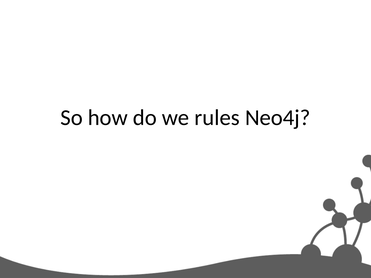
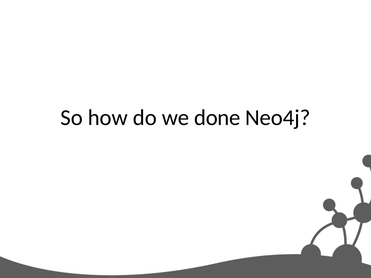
rules: rules -> done (217, 118)
